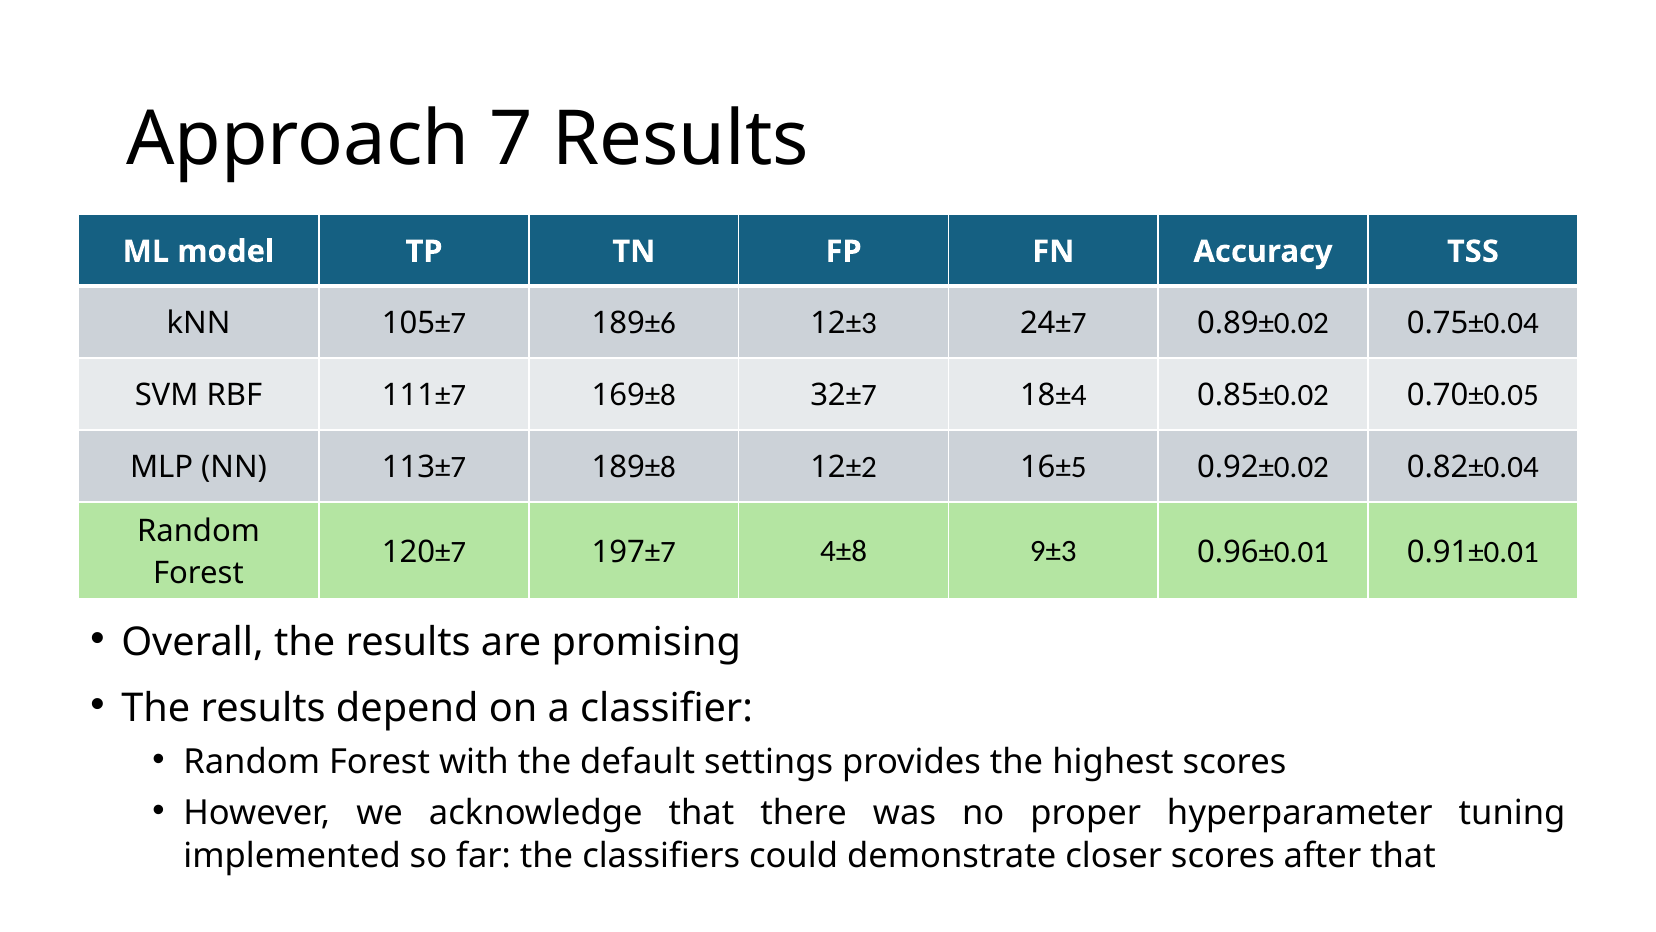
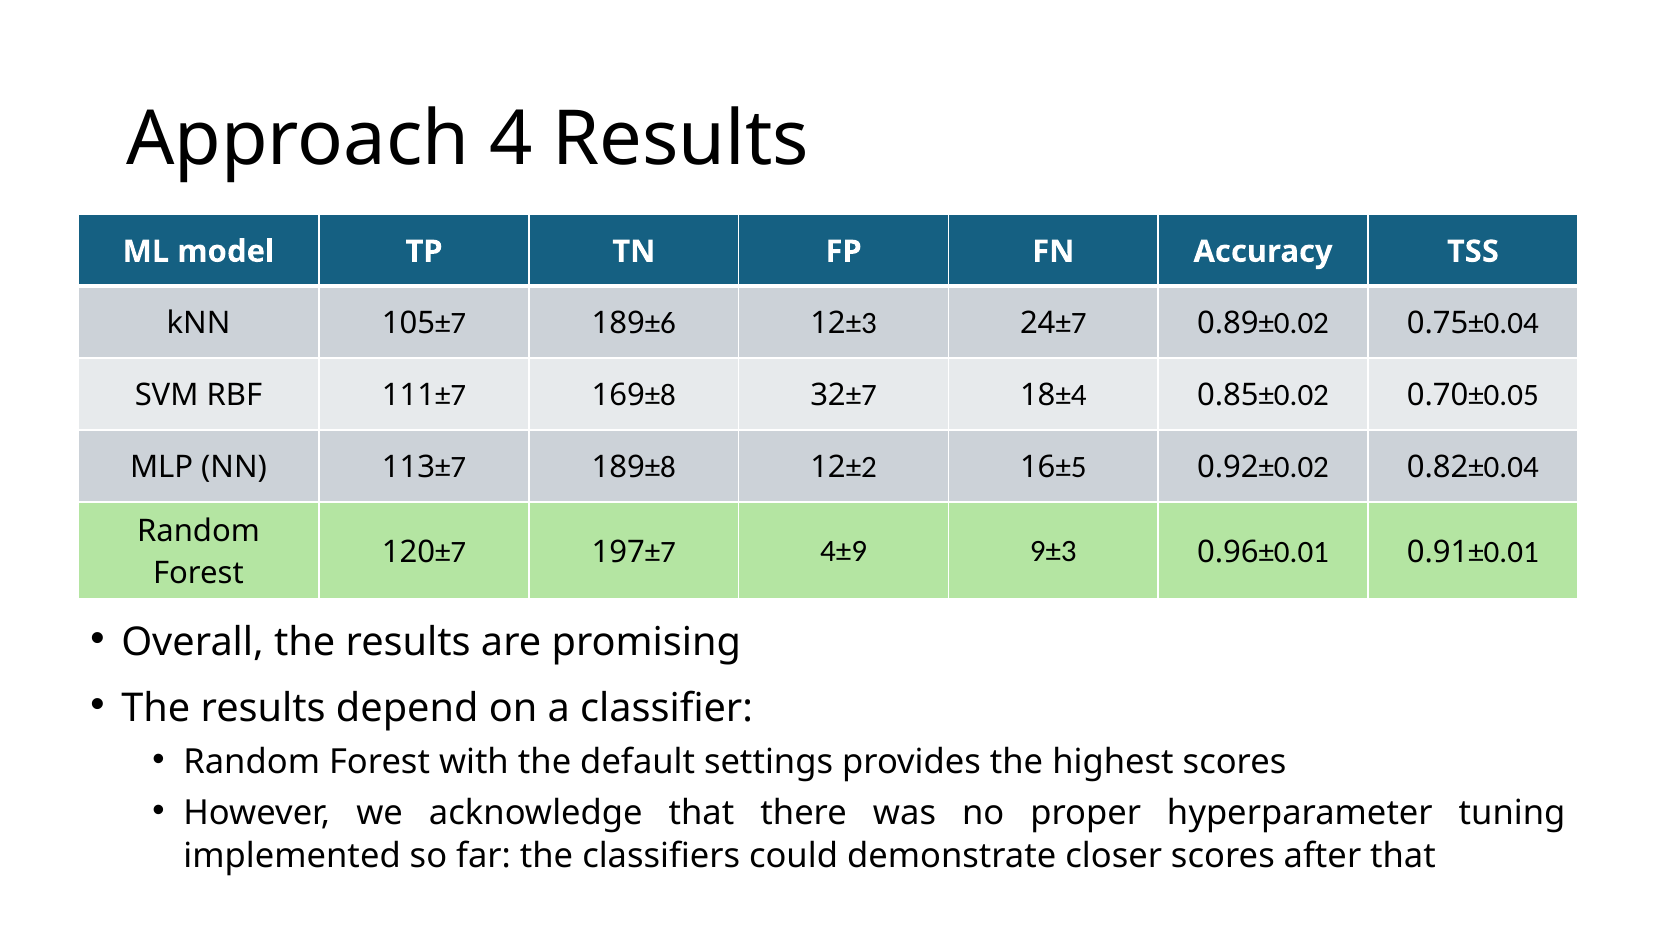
7: 7 -> 4 (511, 139)
4±8: 4±8 -> 4±9 (844, 550)
